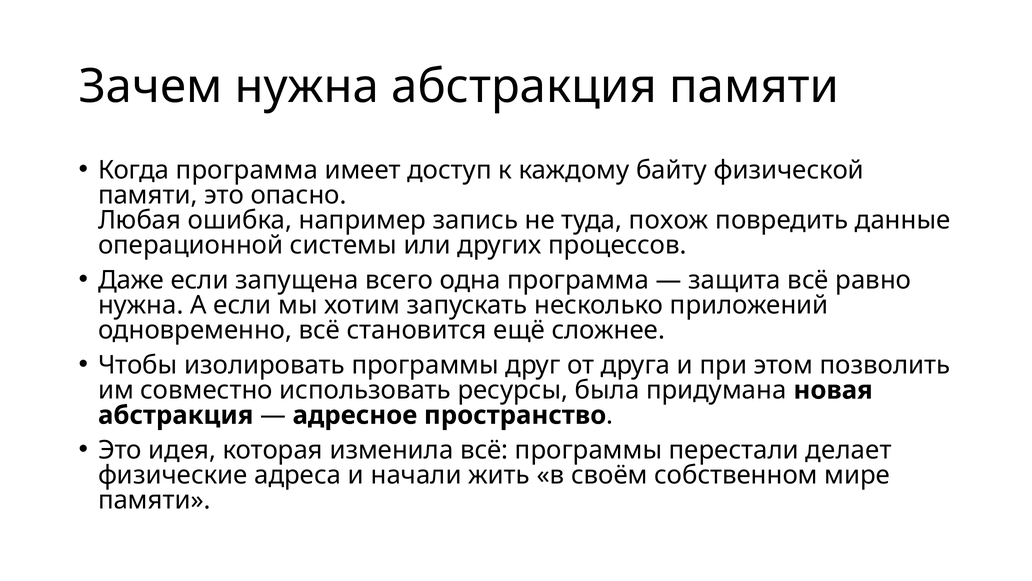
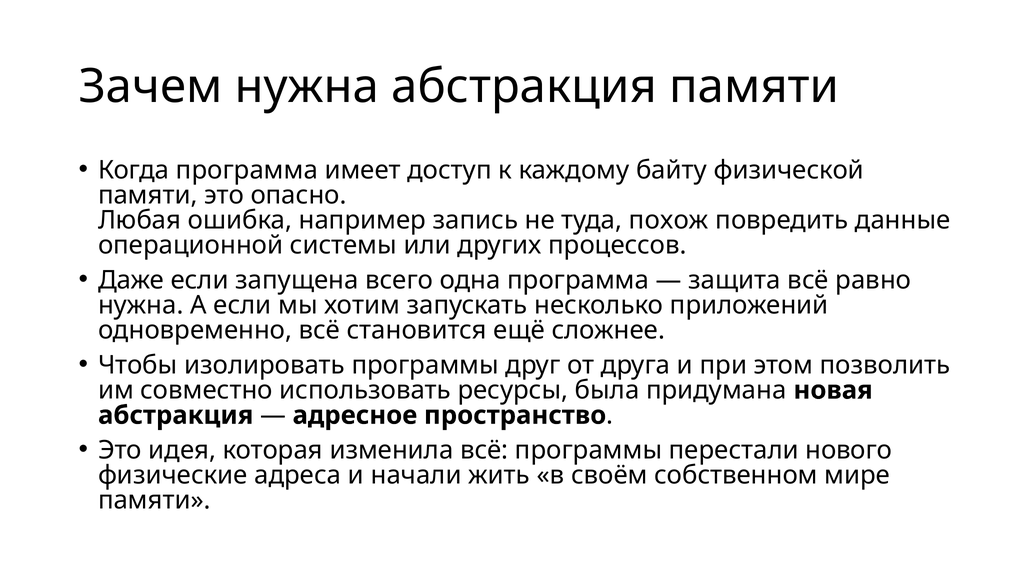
делает: делает -> нового (849, 450)
